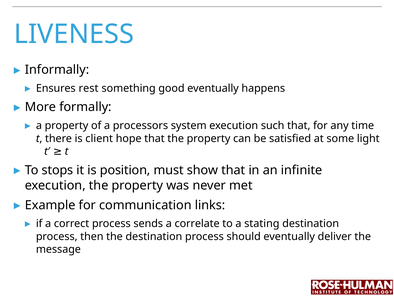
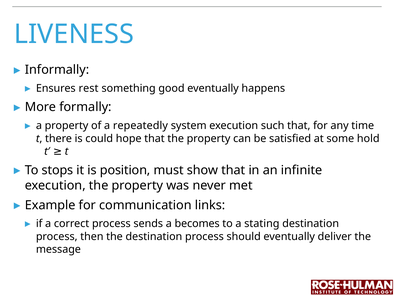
processors: processors -> repeatedly (140, 125)
client: client -> could (99, 138)
light: light -> hold (368, 138)
correlate: correlate -> becomes (197, 223)
